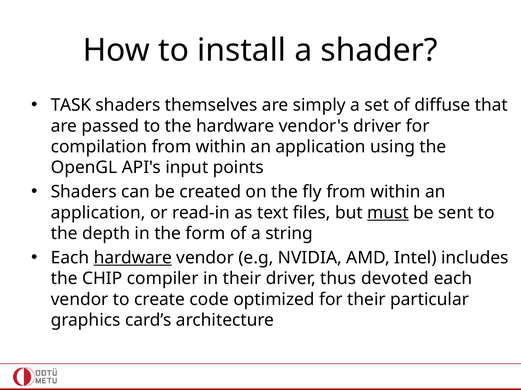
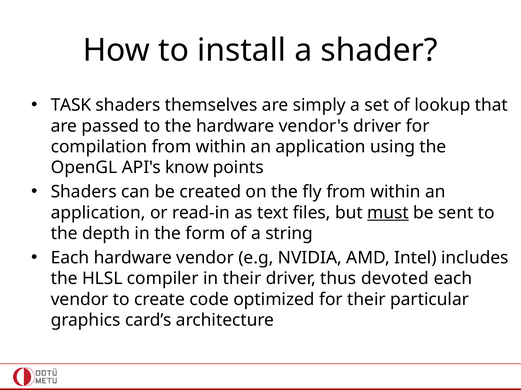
diffuse: diffuse -> lookup (442, 105)
input: input -> know (187, 168)
hardware underline: present -> none (133, 258)
CHIP: CHIP -> HLSL (102, 279)
